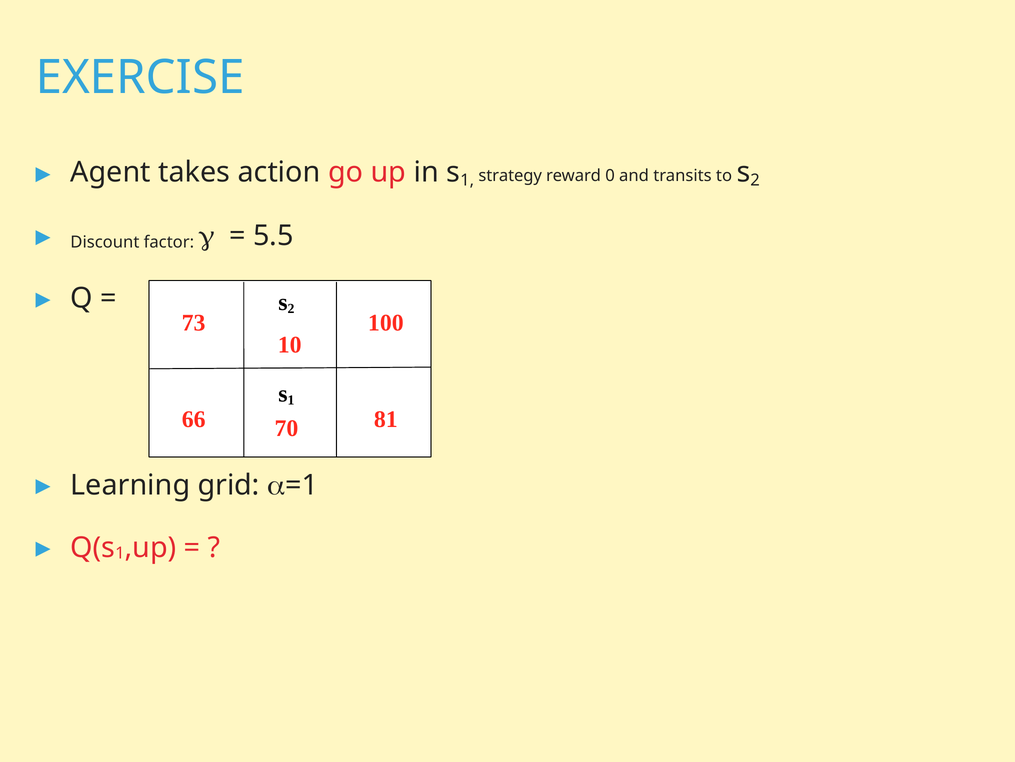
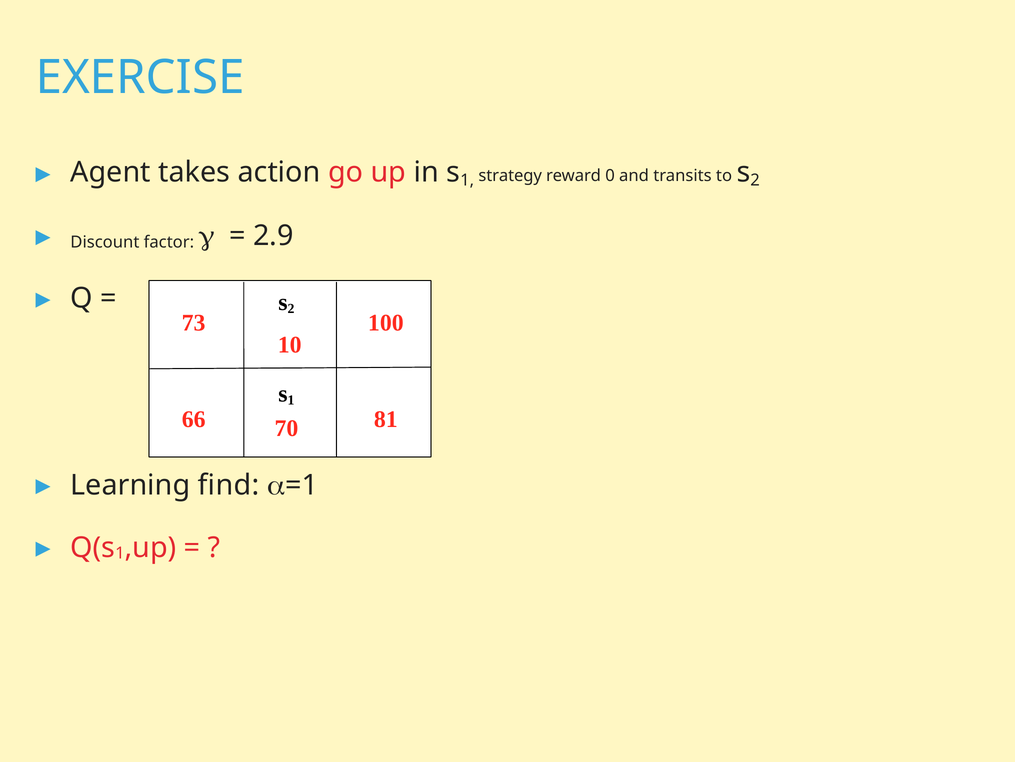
5.5: 5.5 -> 2.9 (273, 236)
grid: grid -> find (228, 485)
